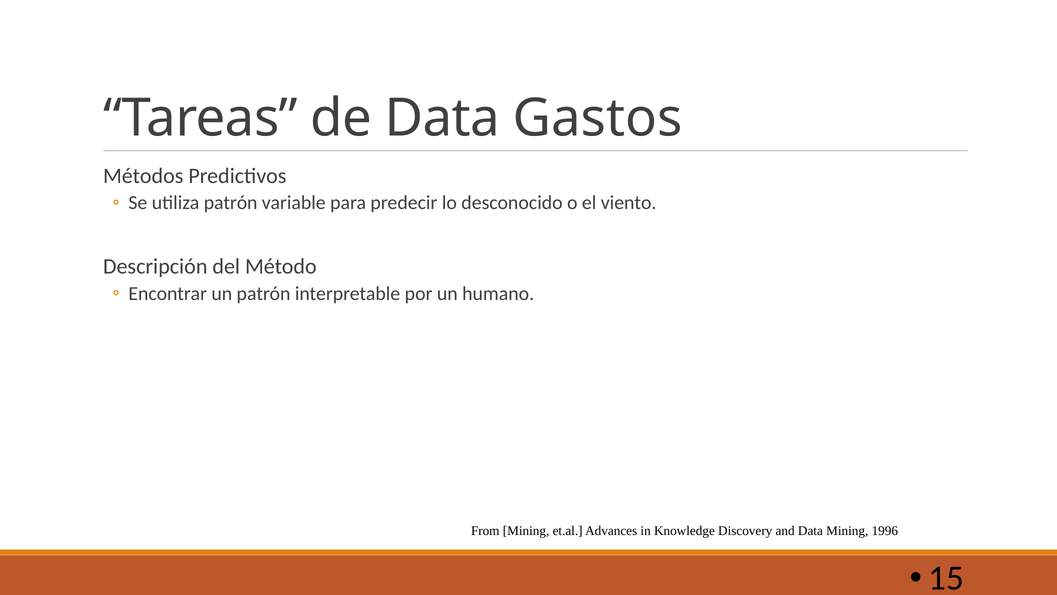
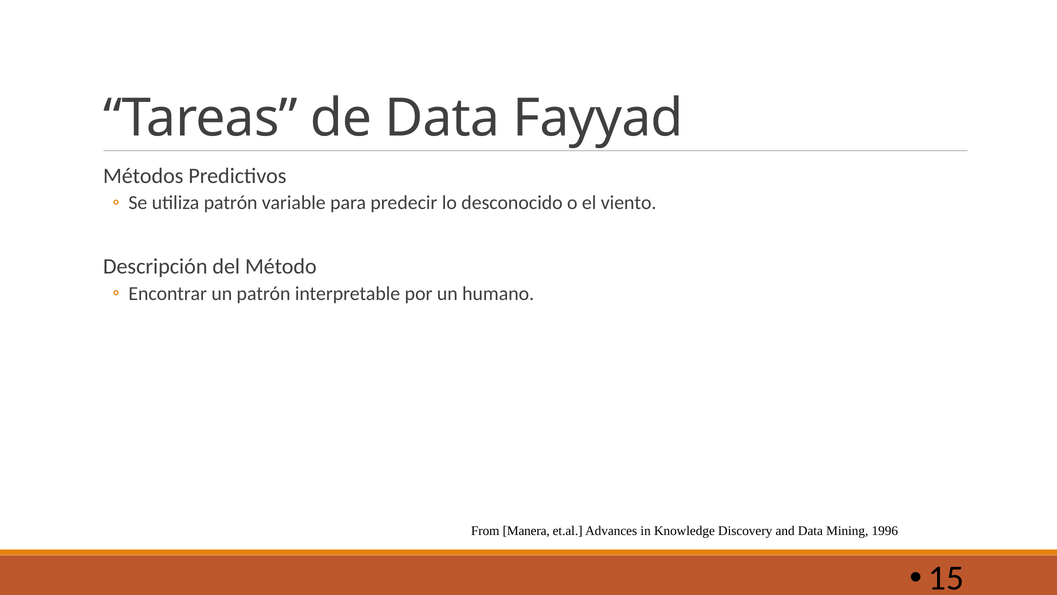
Gastos: Gastos -> Fayyad (598, 118)
From Mining: Mining -> Manera (526, 531)
